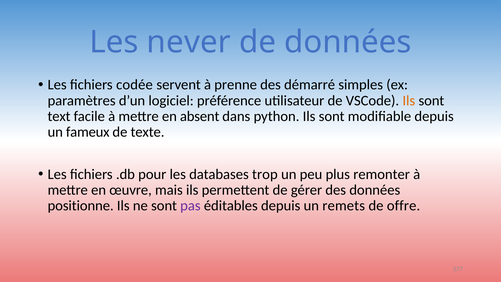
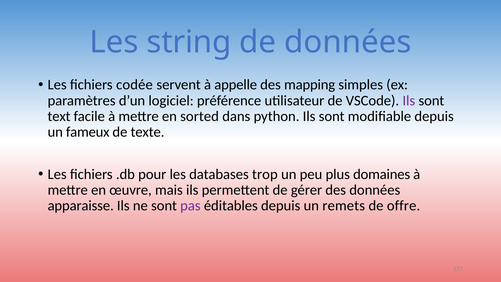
never: never -> string (189, 42)
prenne: prenne -> appelle (236, 85)
démarré: démarré -> mapping (310, 85)
Ils colour: orange -> purple (409, 100)
absent: absent -> sorted (200, 116)
remonter: remonter -> domaines (382, 174)
positionne: positionne -> apparaisse (81, 206)
